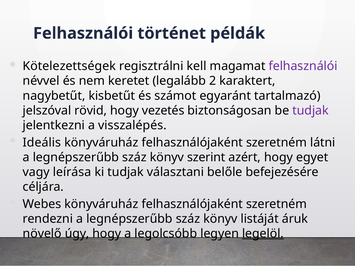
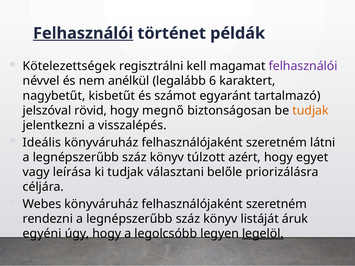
Felhasználói underline: none -> present (83, 33)
keretet: keretet -> anélkül (129, 81)
2: 2 -> 6 (213, 81)
vezetés: vezetés -> megnő (163, 111)
tudjak colour: purple -> orange (311, 111)
szerint: szerint -> túlzott (206, 157)
befejezésére: befejezésére -> priorizálásra (282, 172)
növelő: növelő -> egyéni (42, 234)
